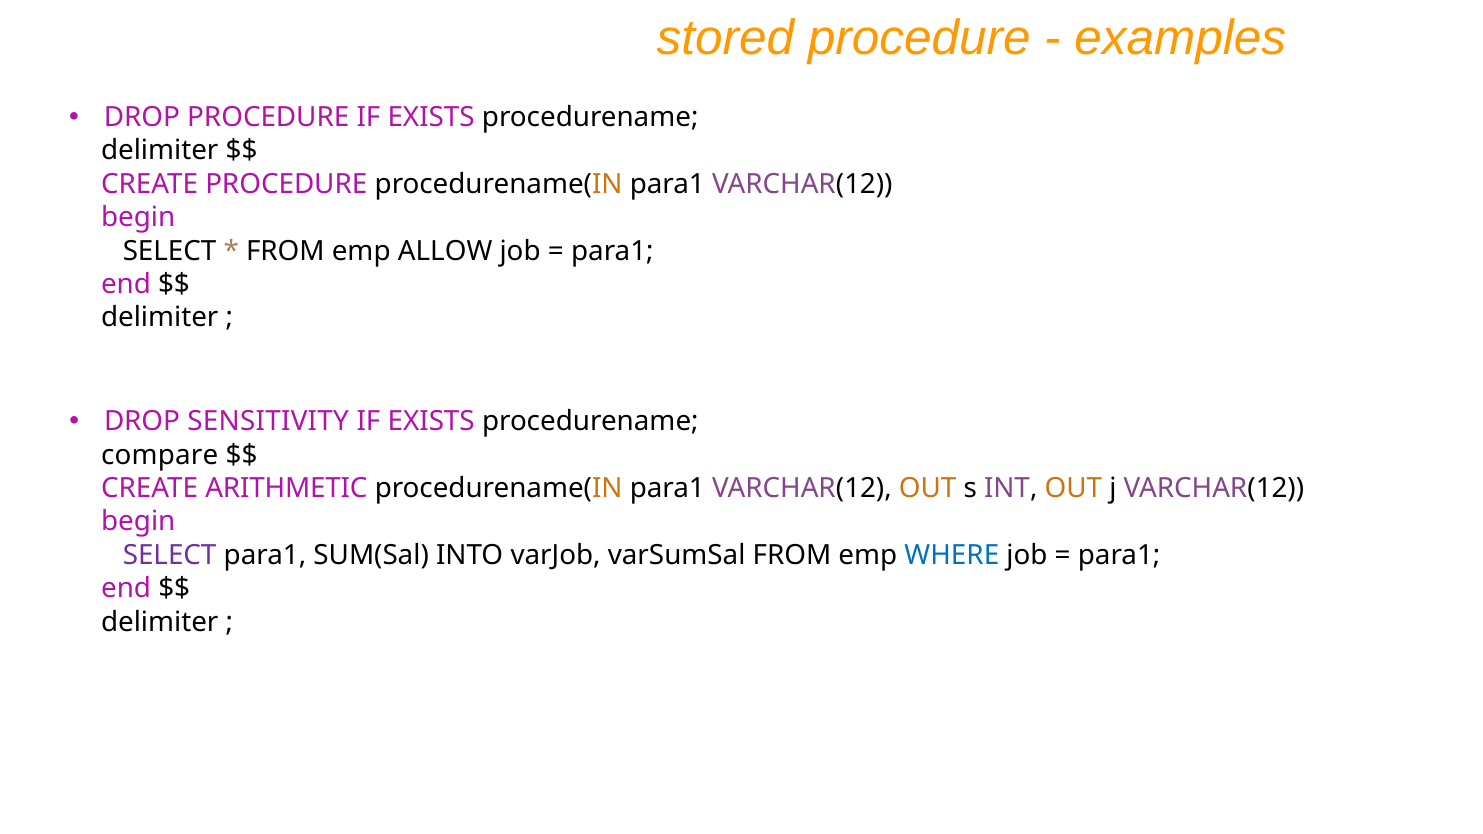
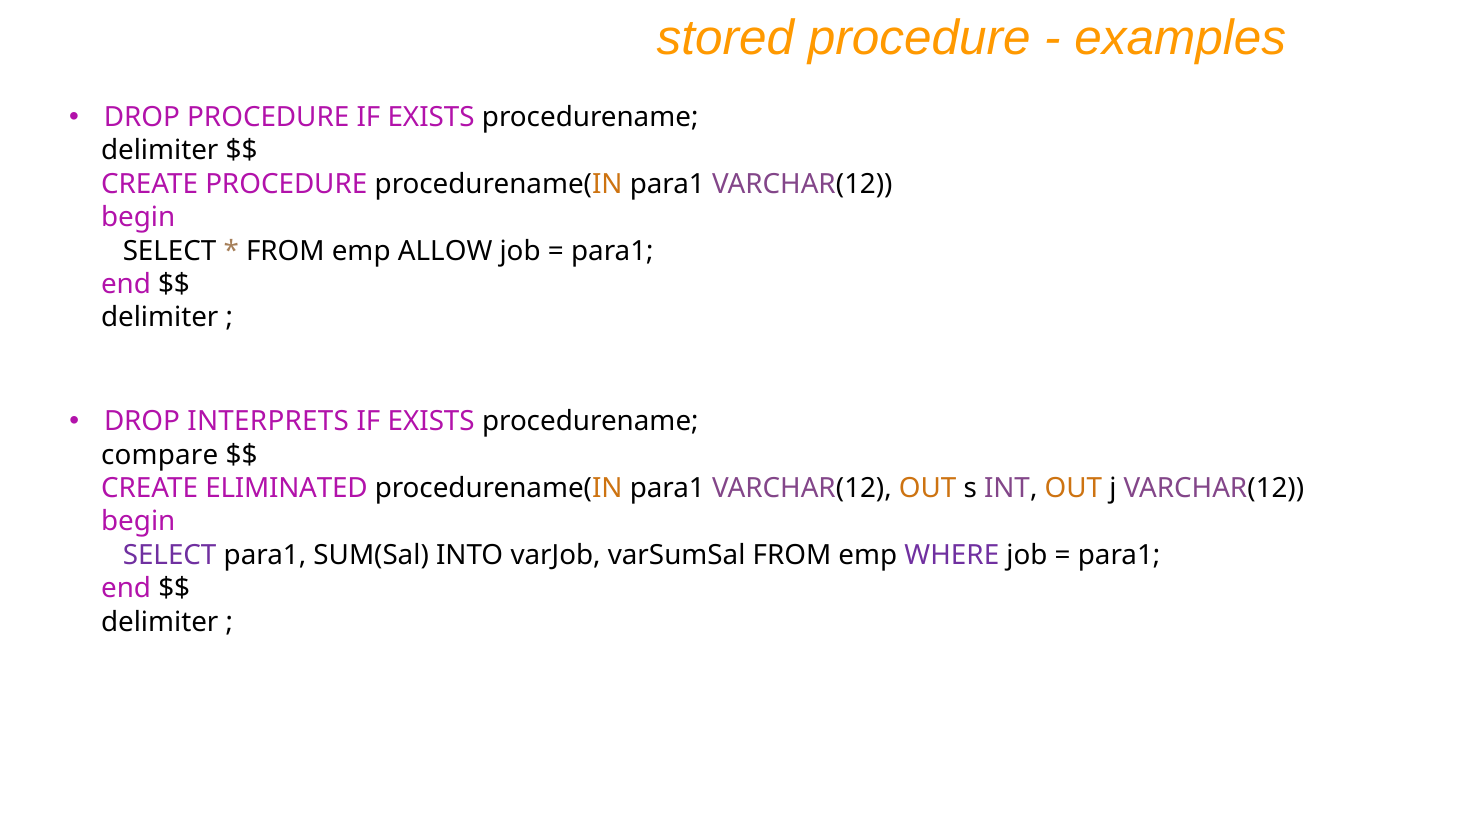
SENSITIVITY: SENSITIVITY -> INTERPRETS (268, 422)
ARITHMETIC: ARITHMETIC -> ELIMINATED (286, 489)
WHERE colour: blue -> purple (952, 555)
